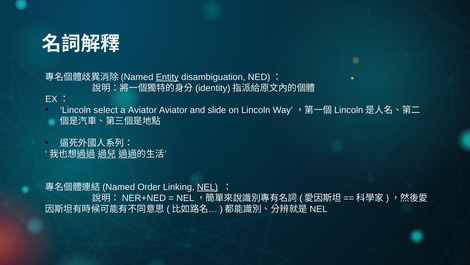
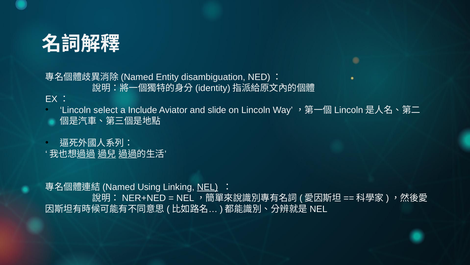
Entity underline: present -> none (167, 77)
a Aviator: Aviator -> Include (143, 110)
Order: Order -> Using (149, 187)
